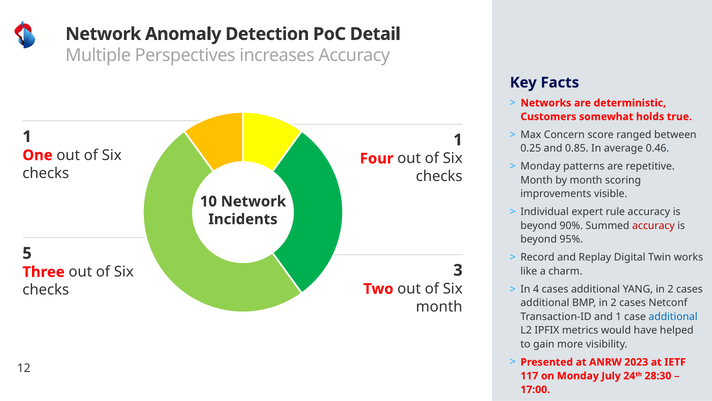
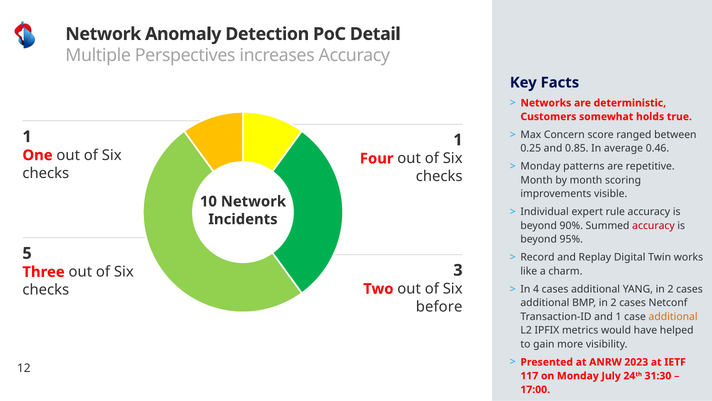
month: month -> before (439, 306)
additional colour: blue -> orange (673, 316)
28:30: 28:30 -> 31:30 (658, 375)
